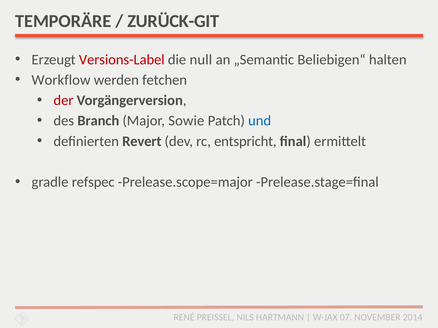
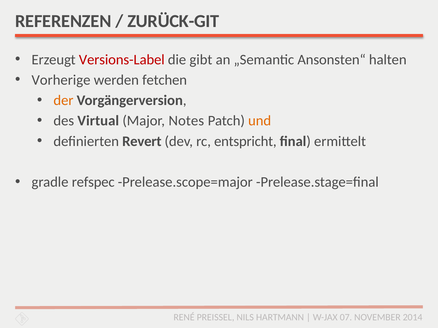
TEMPORÄRE: TEMPORÄRE -> REFERENZEN (63, 21)
null: null -> gibt (201, 60)
Beliebigen“: Beliebigen“ -> Ansonsten“ (332, 60)
Workflow: Workflow -> Vorherige (61, 80)
der colour: red -> orange (63, 101)
Branch: Branch -> Virtual (98, 121)
Sowie: Sowie -> Notes (186, 121)
und colour: blue -> orange (260, 121)
